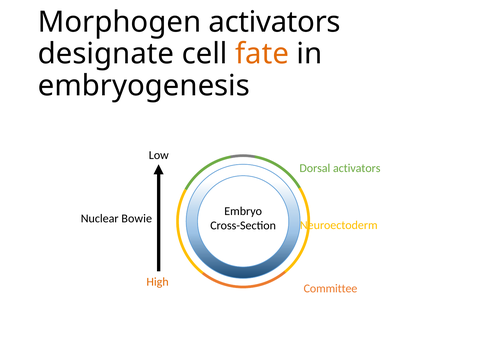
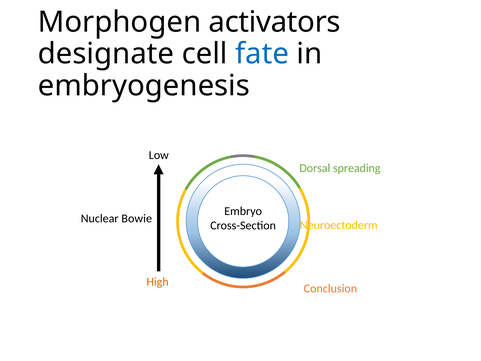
fate colour: orange -> blue (262, 54)
Dorsal activators: activators -> spreading (357, 168)
Committee: Committee -> Conclusion (330, 288)
